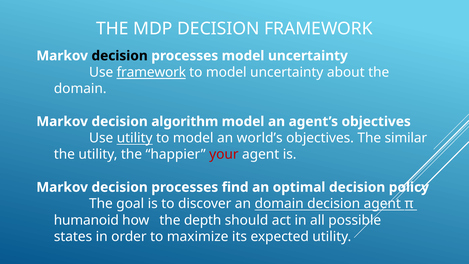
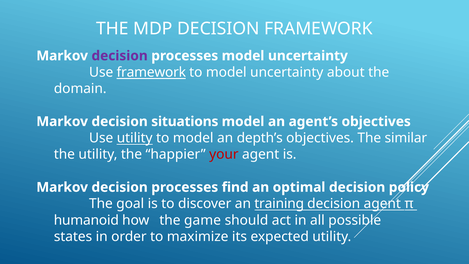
decision colour: black -> purple (120, 56)
algorithm: algorithm -> situations (185, 121)
world’s: world’s -> depth’s (260, 138)
an domain: domain -> training (279, 204)
depth: depth -> game (203, 220)
